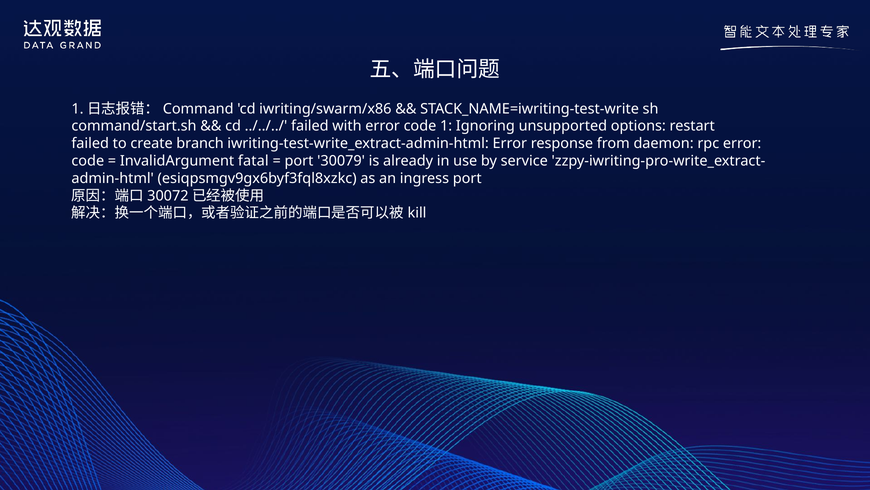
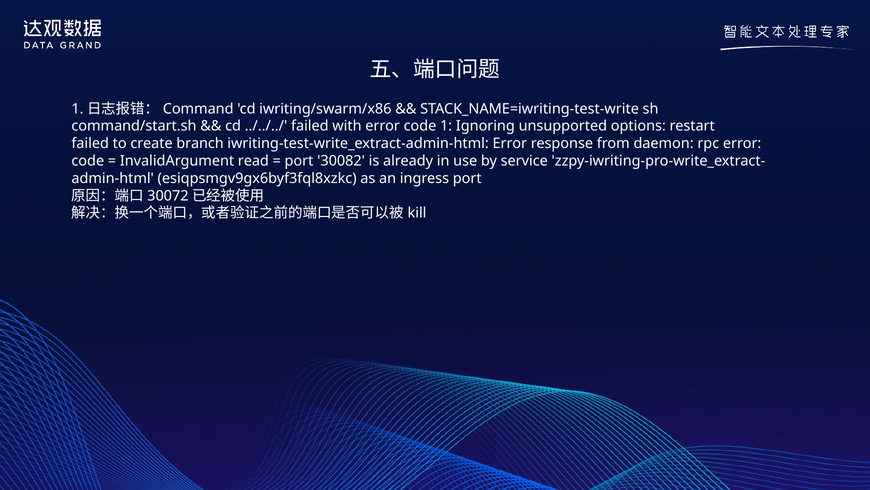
fatal: fatal -> read (253, 161)
30079: 30079 -> 30082 (341, 161)
